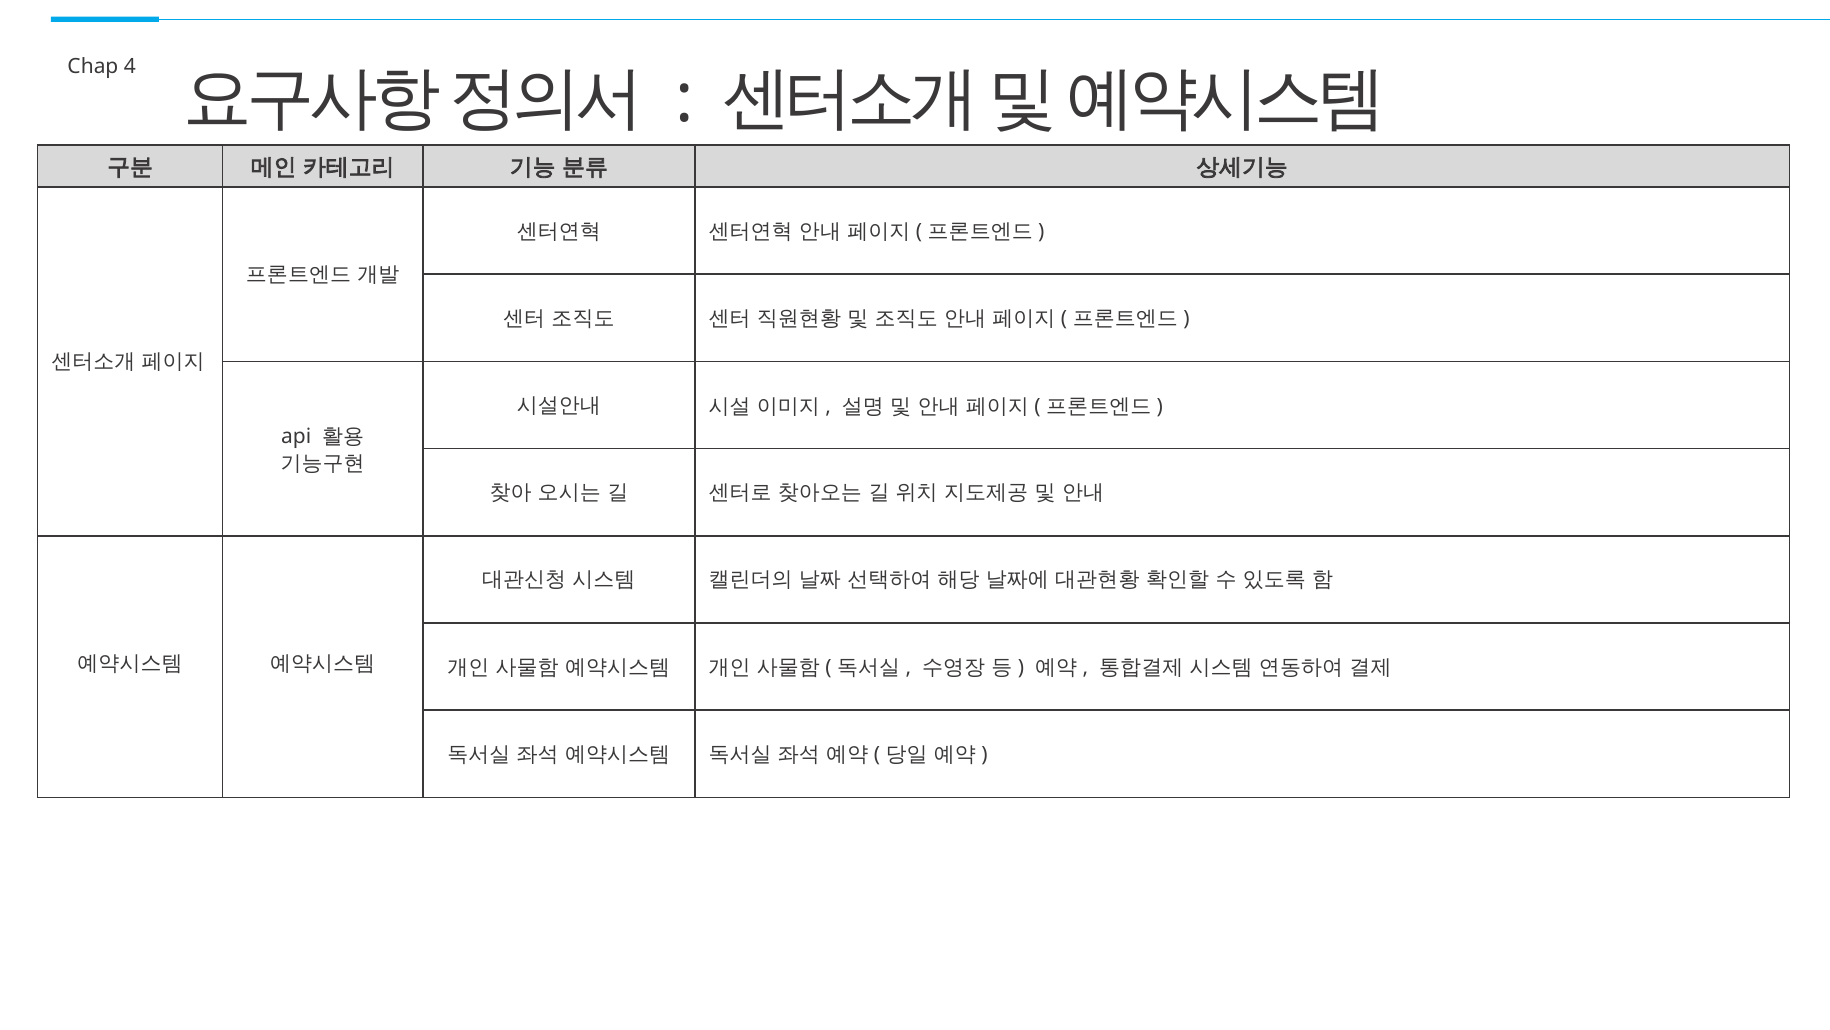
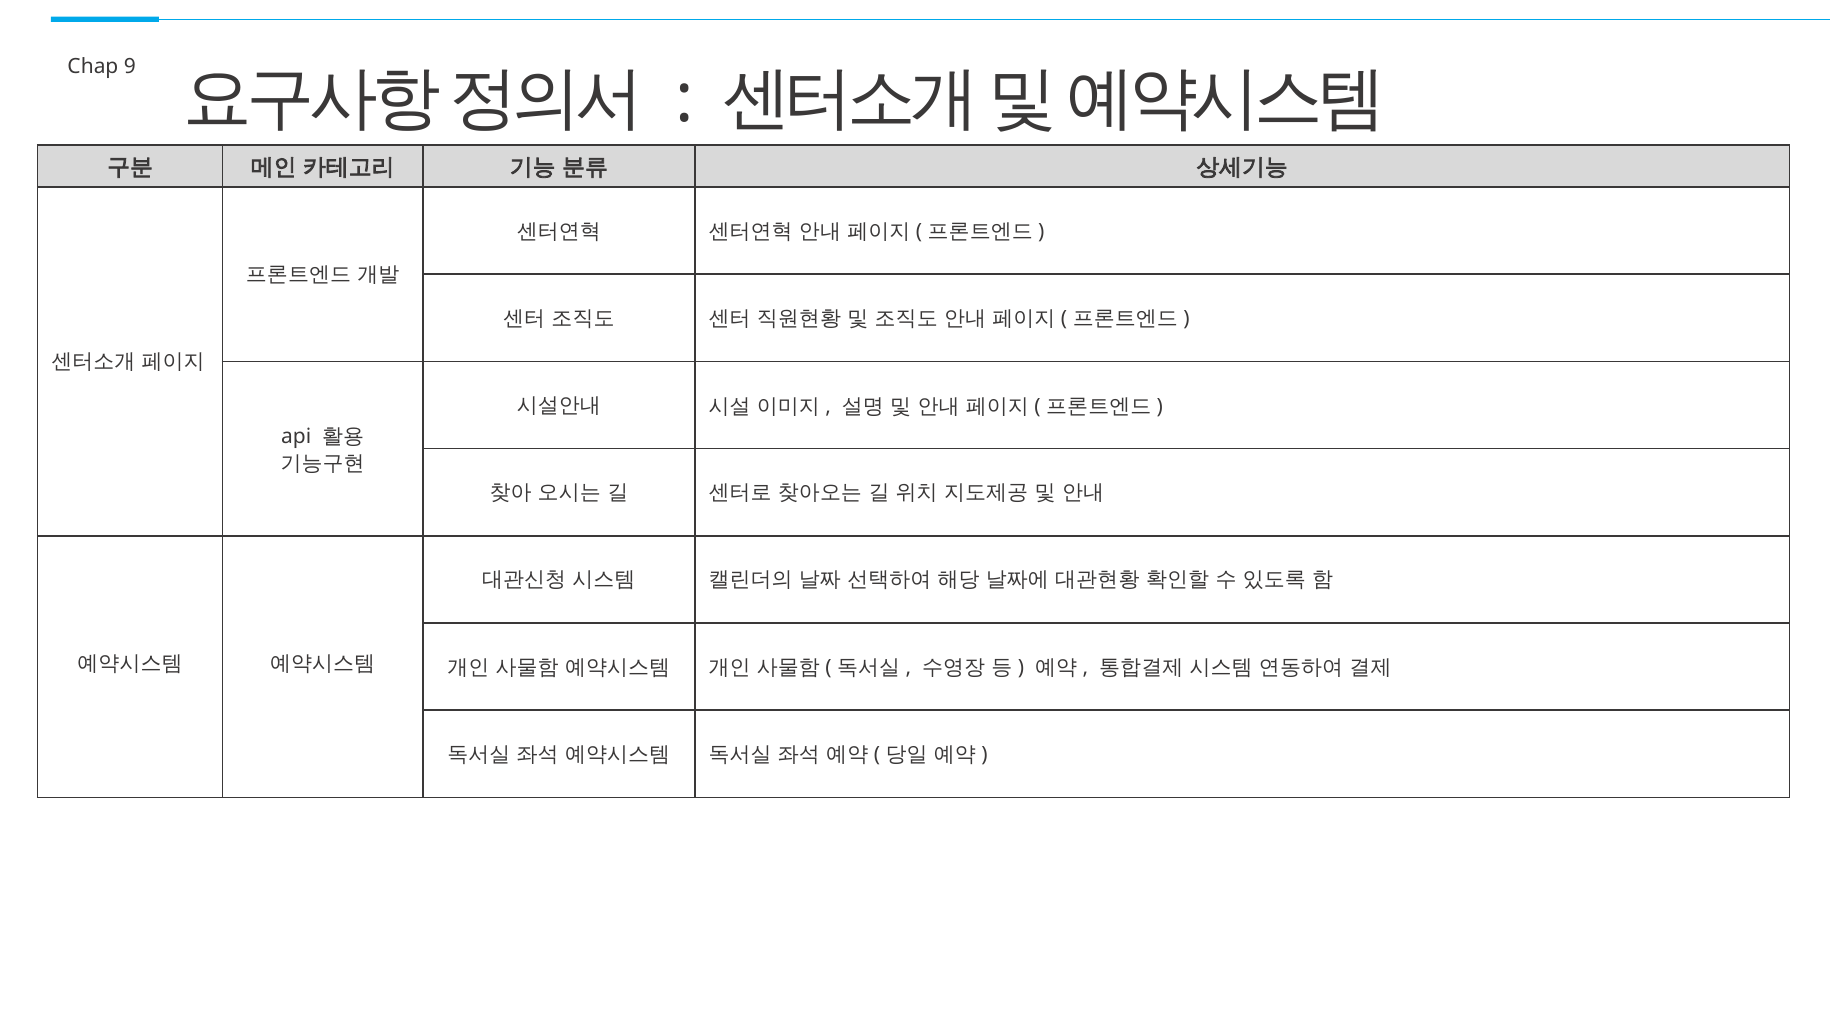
4: 4 -> 9 (130, 67)
